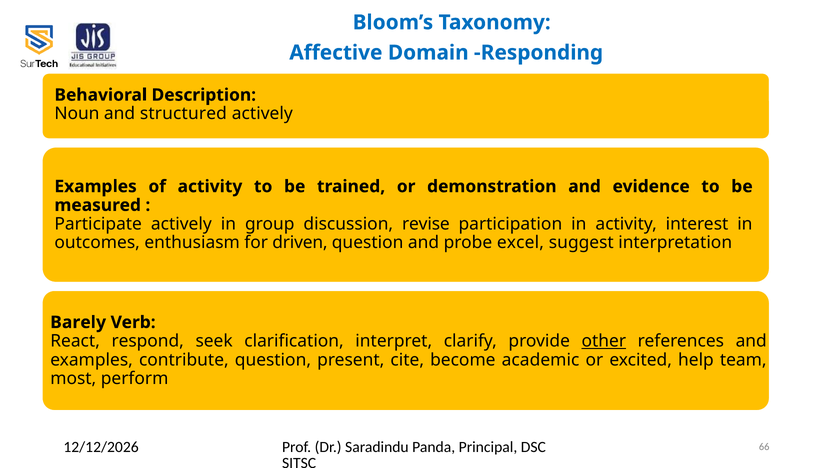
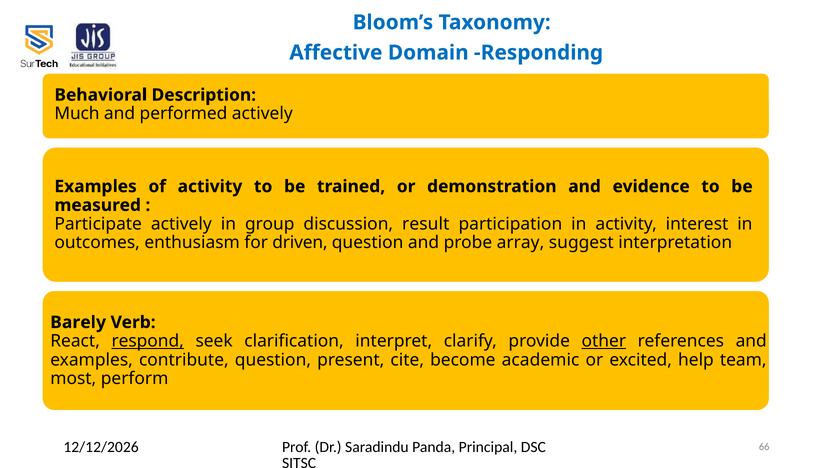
Noun: Noun -> Much (77, 114)
structured: structured -> performed (184, 114)
revise: revise -> result (426, 224)
excel: excel -> array (520, 243)
respond underline: none -> present (148, 341)
